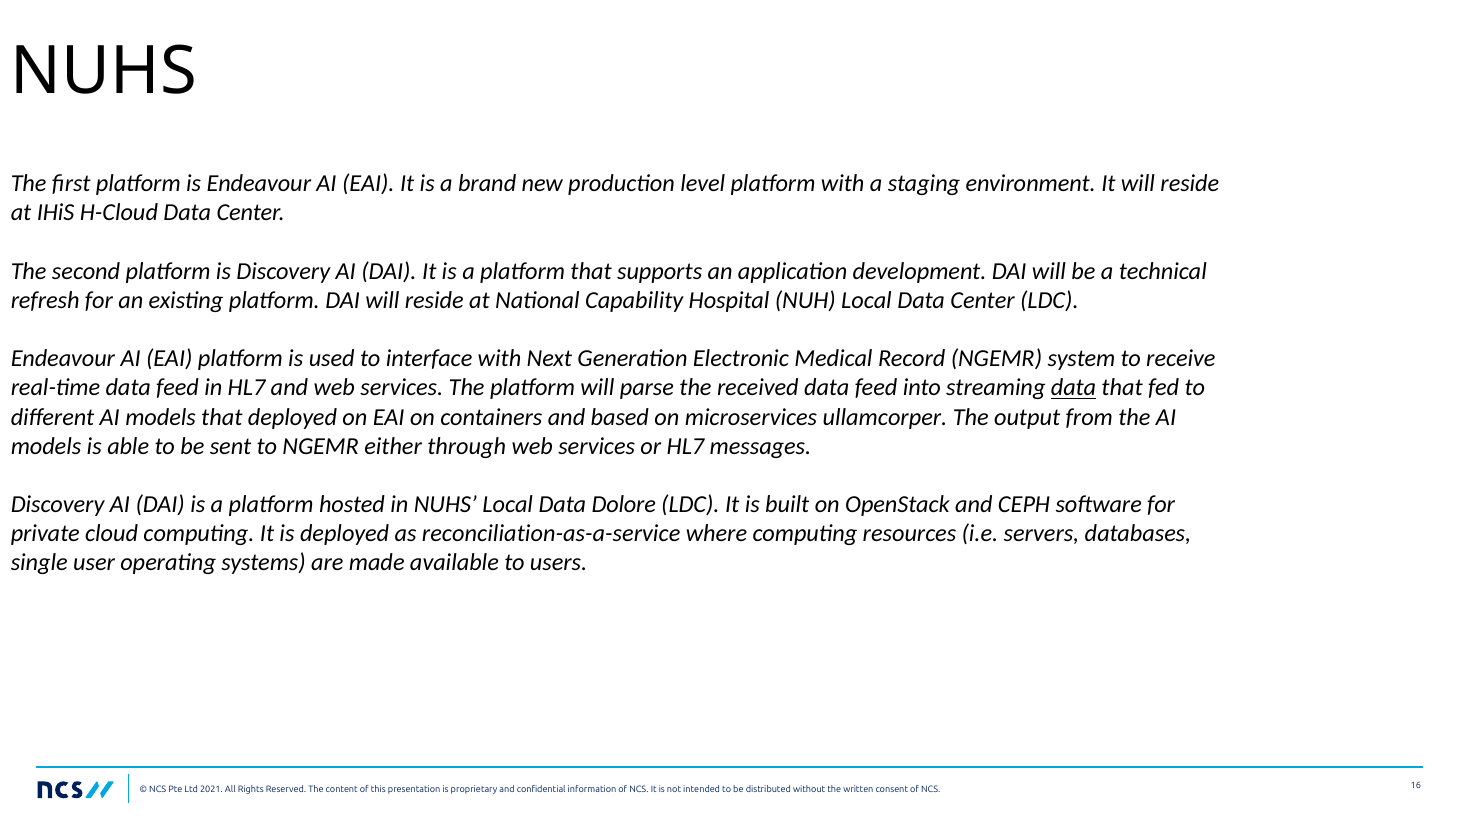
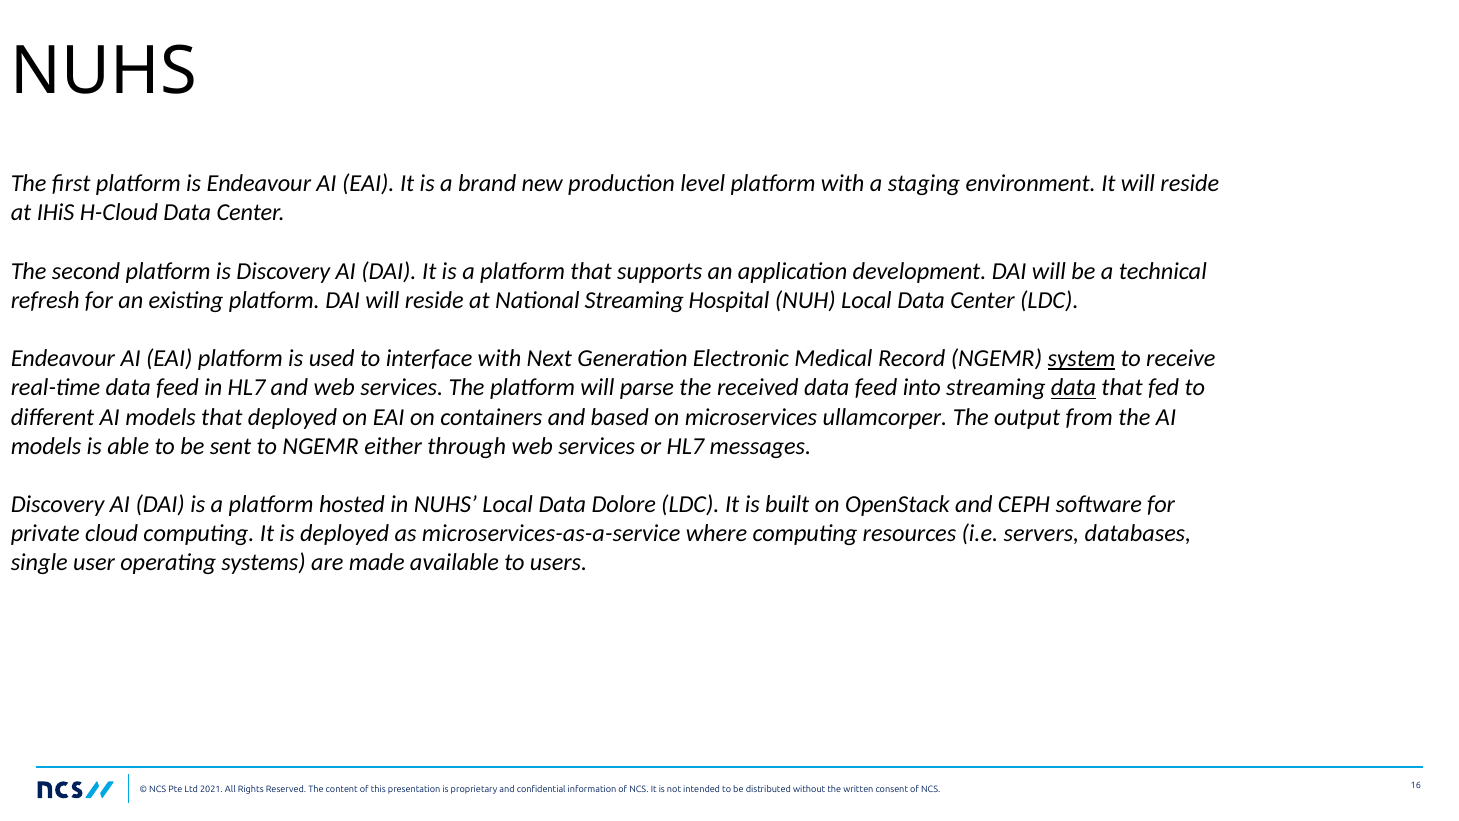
National Capability: Capability -> Streaming (634, 300)
system underline: none -> present (1081, 359)
reconciliation-as-a-service: reconciliation-as-a-service -> microservices-as-a-service (551, 534)
